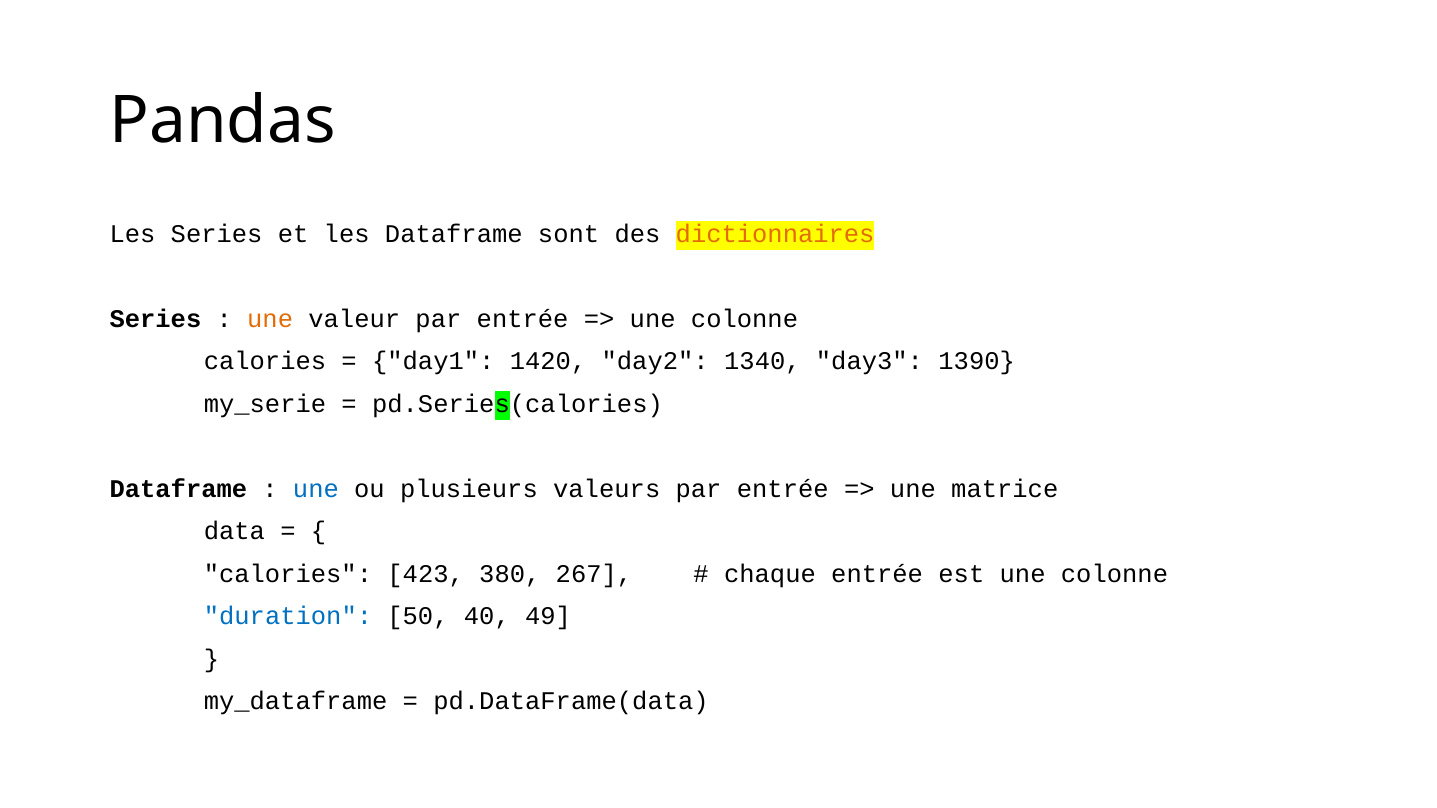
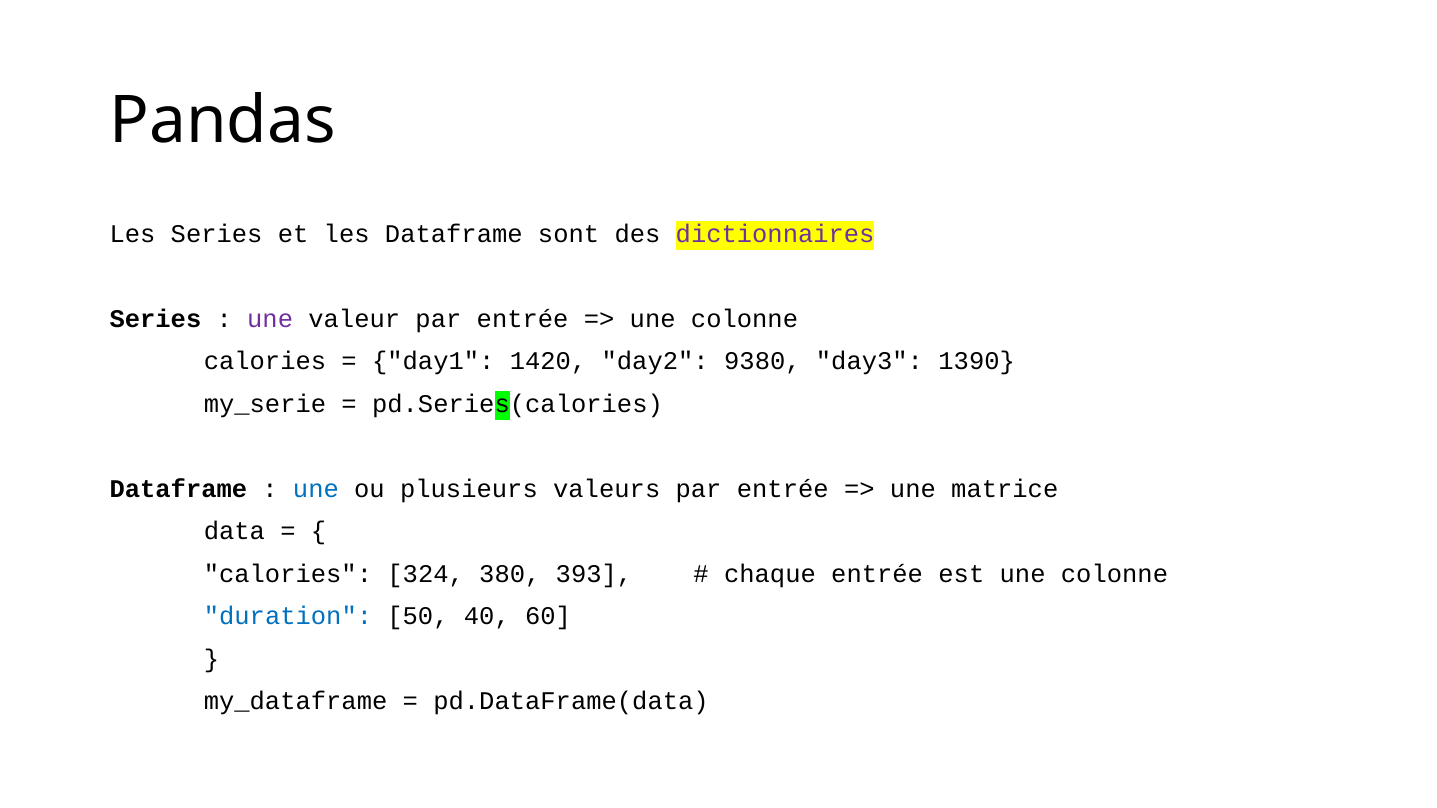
dictionnaires colour: orange -> purple (775, 234)
une colour: orange -> purple (270, 319)
1340: 1340 -> 9380 (762, 362)
423: 423 -> 324 (426, 574)
267: 267 -> 393 (594, 574)
49: 49 -> 60 (548, 616)
